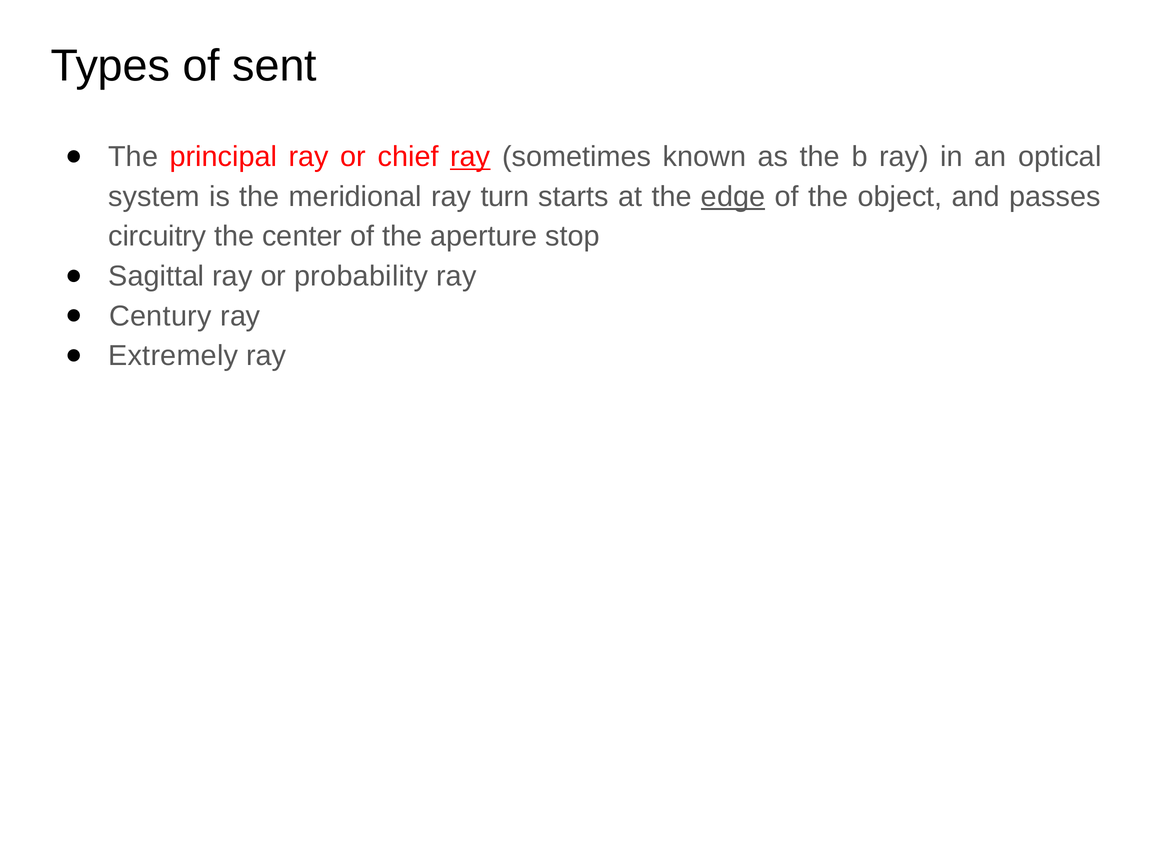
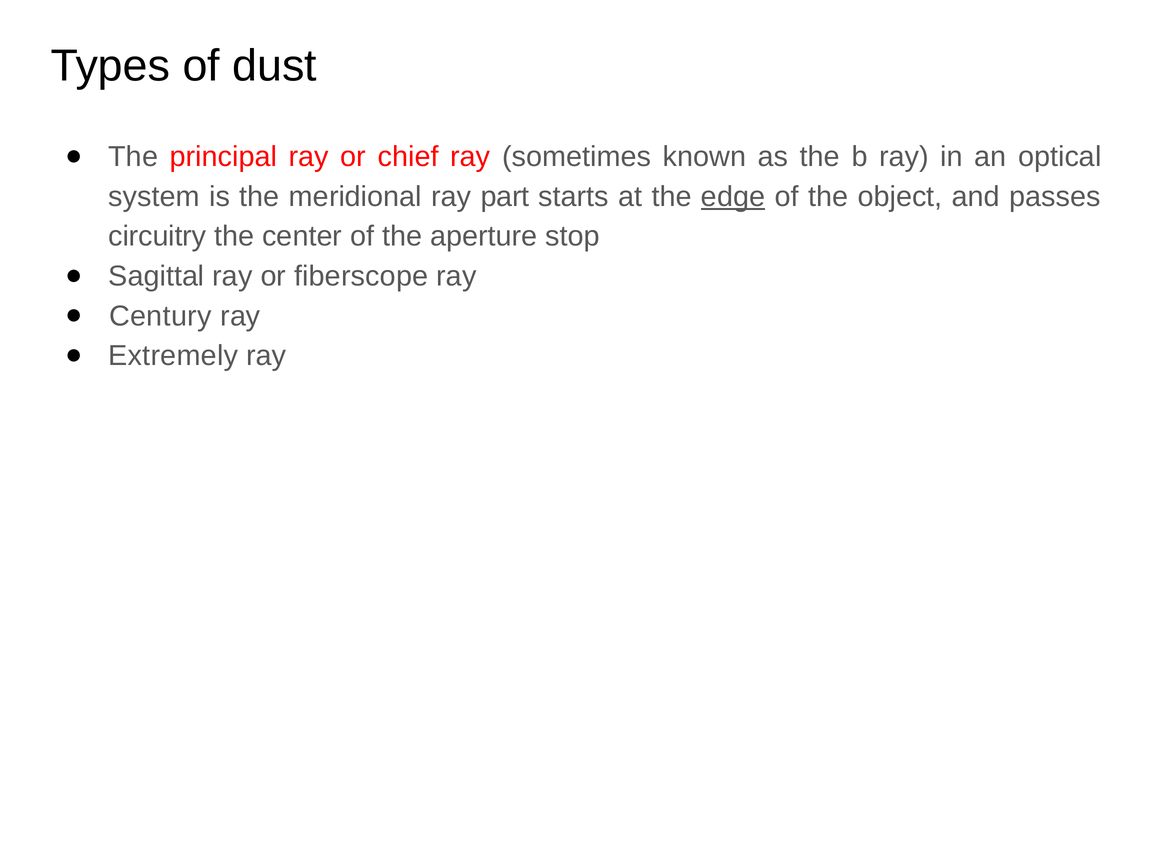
sent: sent -> dust (275, 66)
ray underline: present -> none (470, 157)
turn: turn -> part (505, 197)
probability: probability -> fiberscope (361, 276)
